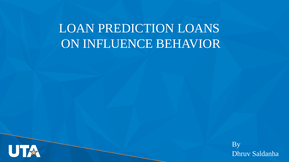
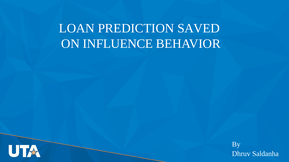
LOANS: LOANS -> SAVED (199, 28)
